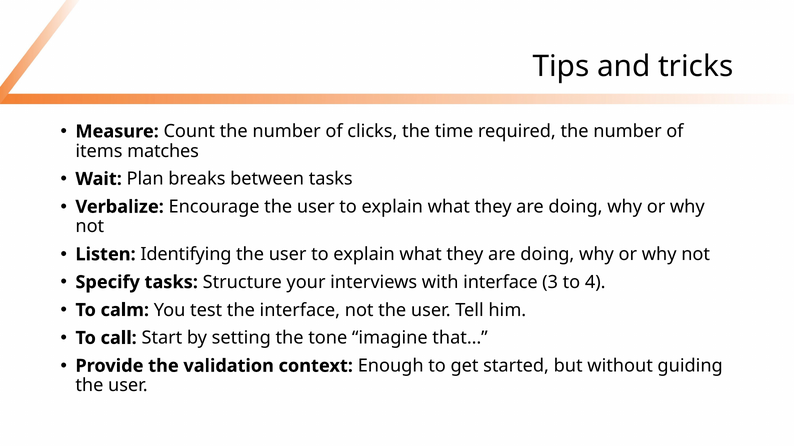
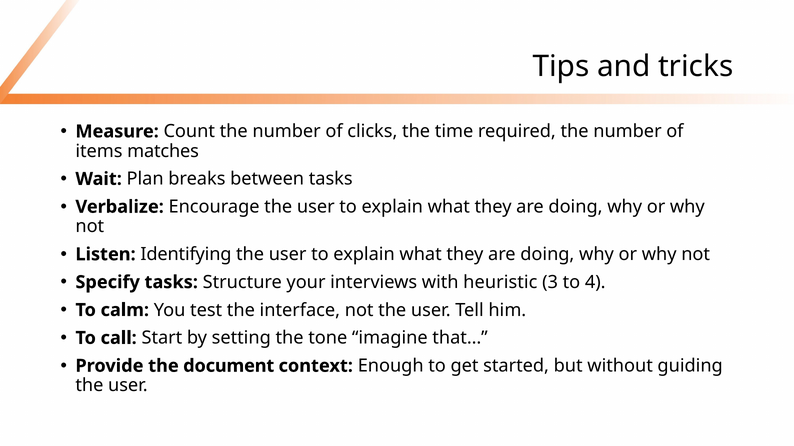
with interface: interface -> heuristic (500, 283)
validation: validation -> document (229, 366)
